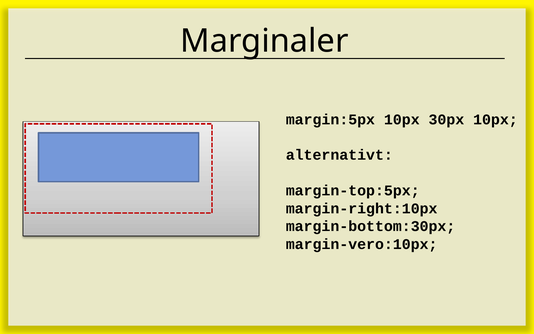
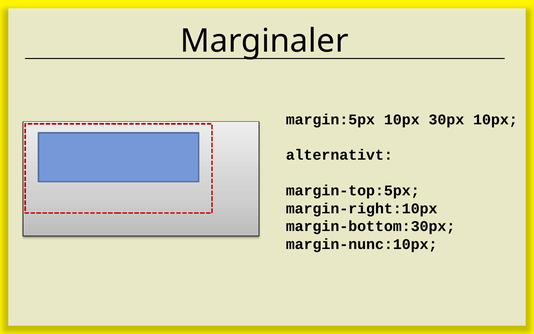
margin-vero:10px: margin-vero:10px -> margin-nunc:10px (362, 244)
